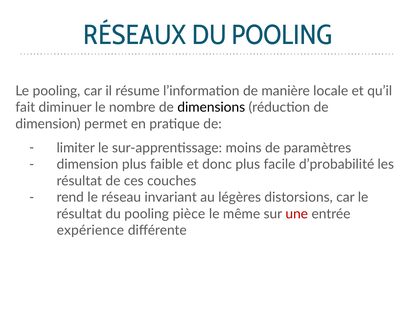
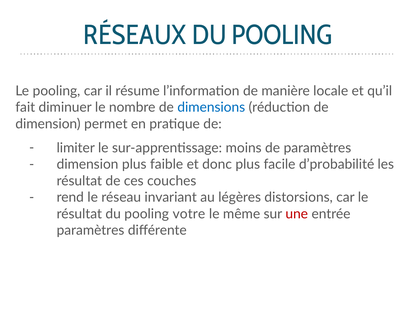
dimensions colour: black -> blue (211, 107)
pièce: pièce -> votre (189, 214)
expérience: expérience -> paramètres (90, 230)
